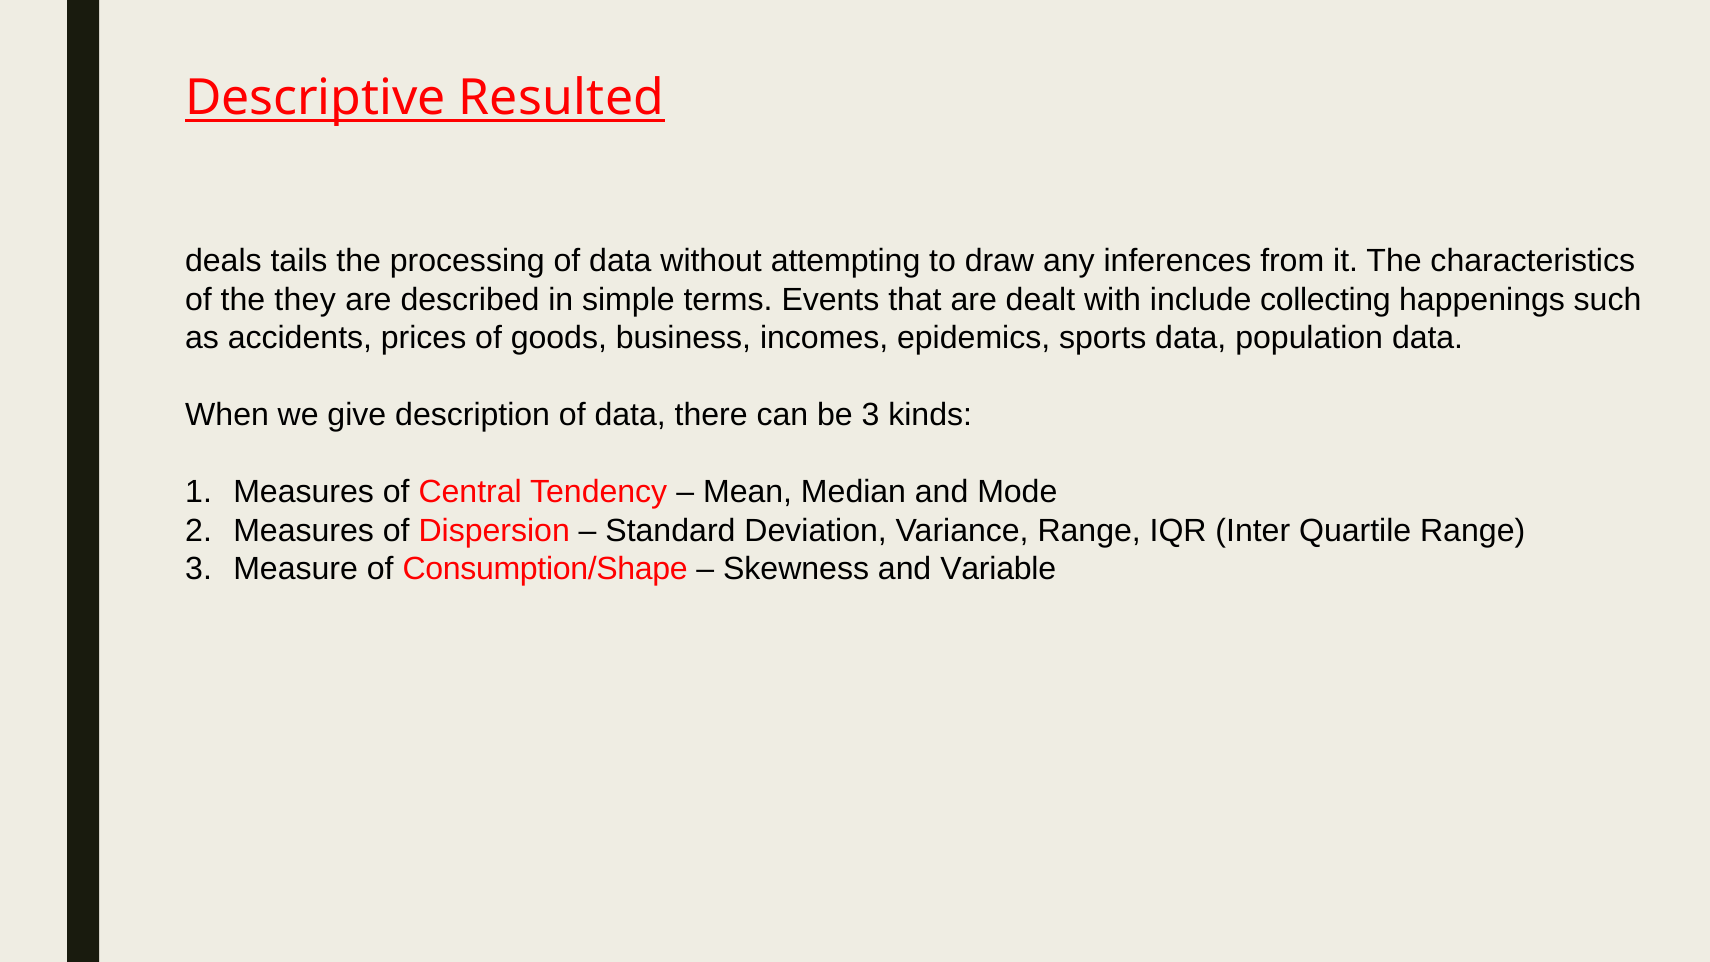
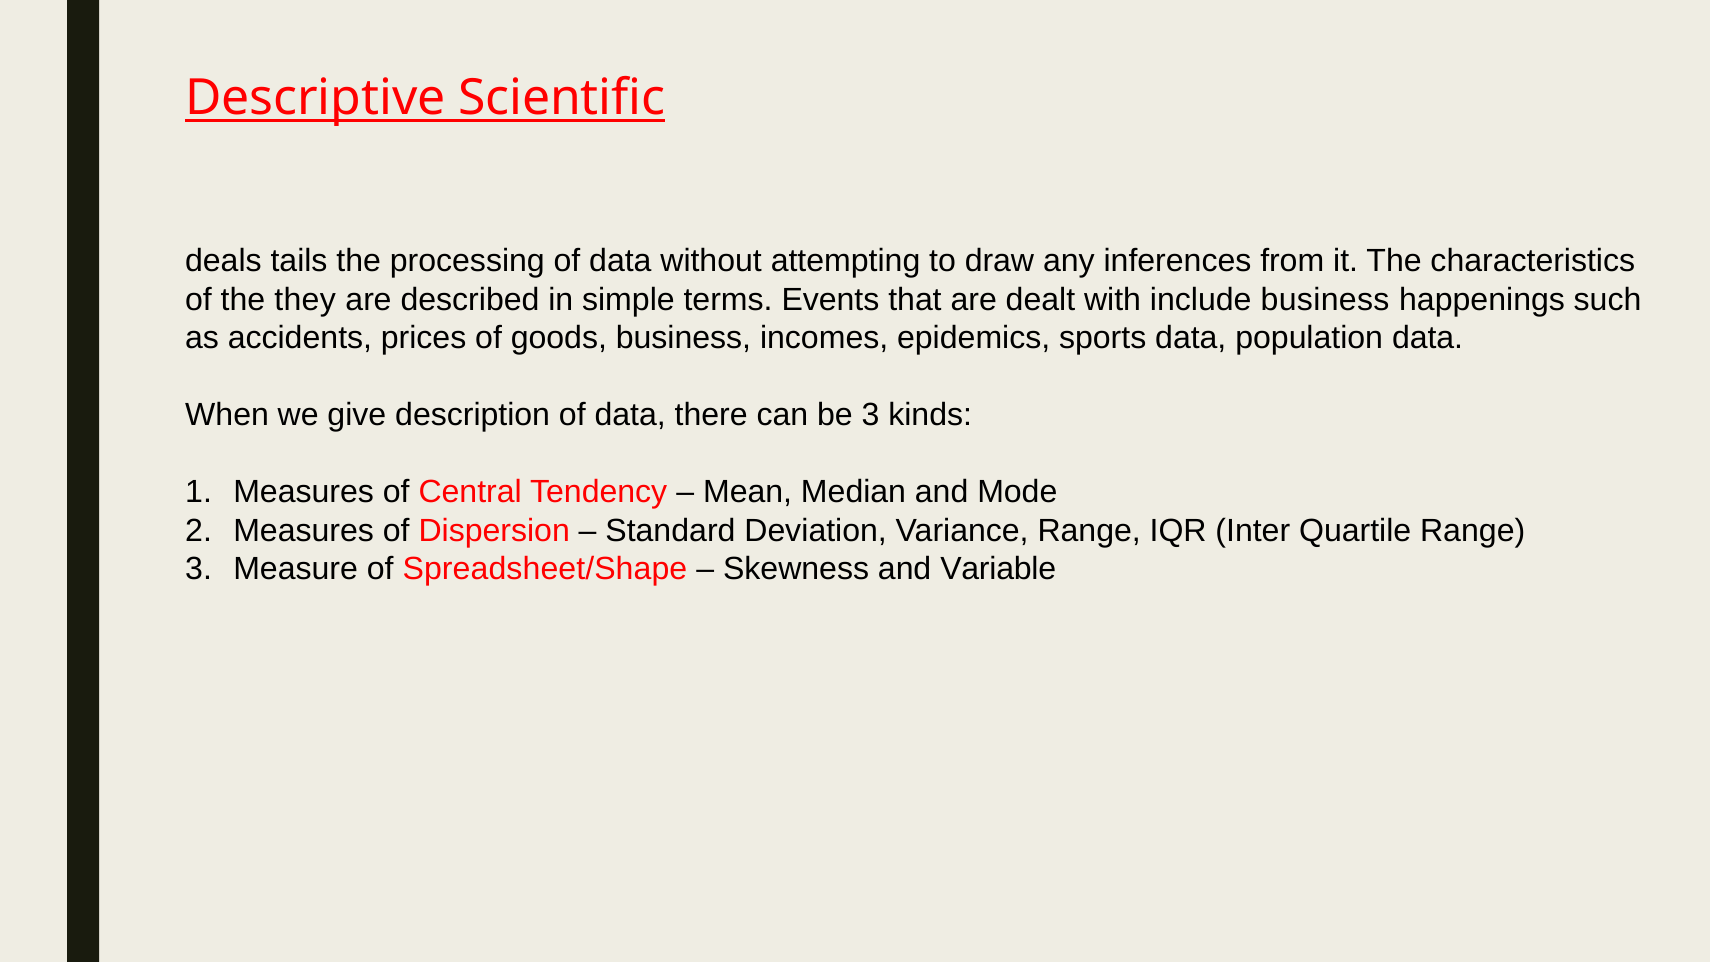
Resulted: Resulted -> Scientific (562, 98)
include collecting: collecting -> business (1325, 300)
Consumption/Shape: Consumption/Shape -> Spreadsheet/Shape (545, 569)
